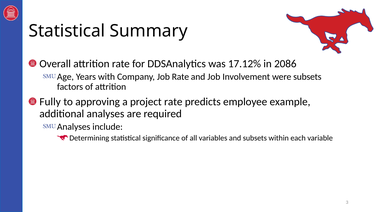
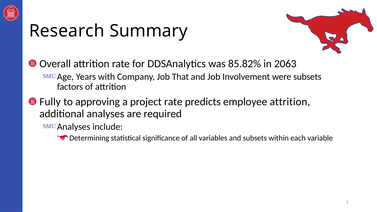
Statistical: Statistical -> Research (67, 31)
17.12%: 17.12% -> 85.82% (245, 64)
2086: 2086 -> 2063 (285, 64)
Job Rate: Rate -> That (180, 77)
employee example: example -> attrition (290, 102)
